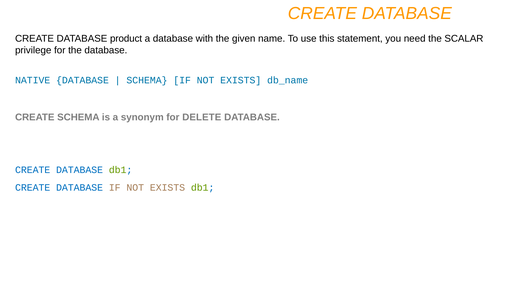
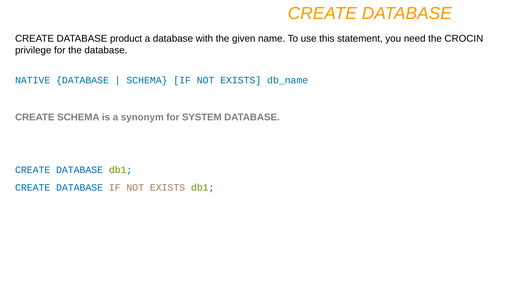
SCALAR: SCALAR -> CROCIN (464, 38)
DELETE: DELETE -> SYSTEM (202, 117)
